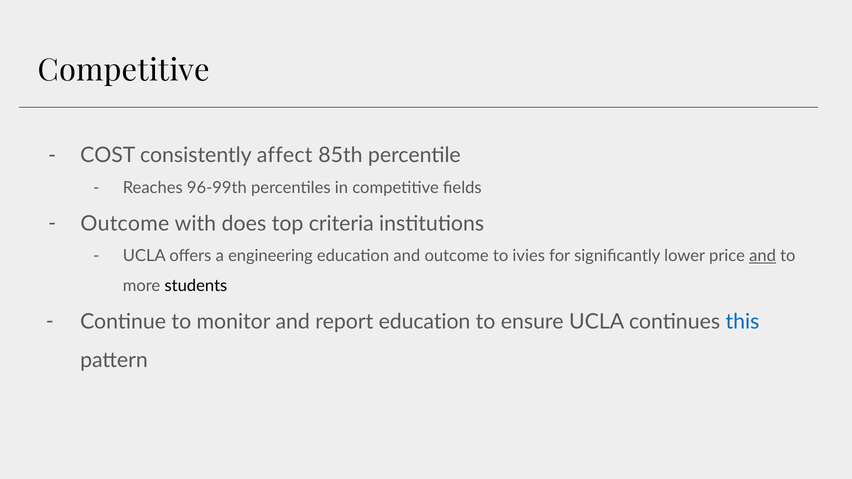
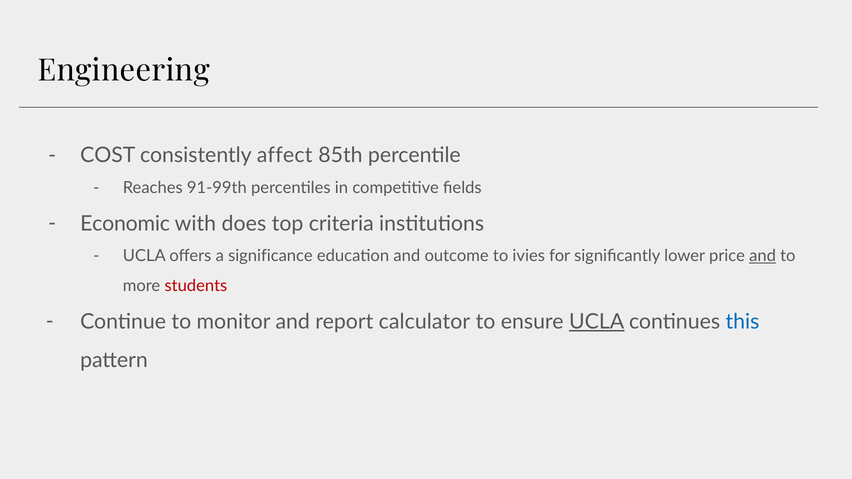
Competitive: Competitive -> Engineering (124, 71)
96-99th: 96-99th -> 91-99th (217, 188)
Outcome: Outcome -> Economic (125, 224)
engineering: engineering -> significance (270, 256)
students colour: black -> red (196, 286)
report education: education -> calculator (424, 322)
UCLA underline: none -> present (597, 322)
